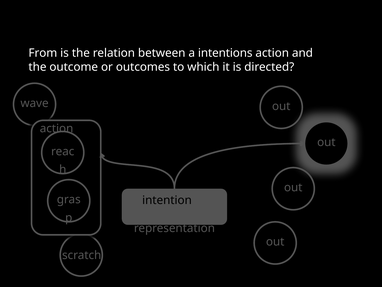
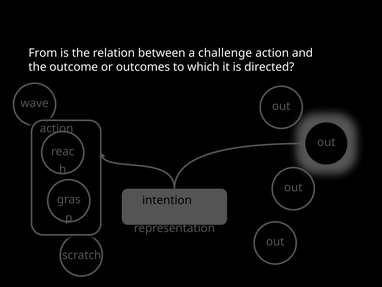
intentions: intentions -> challenge (225, 53)
